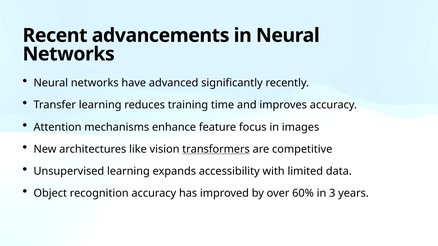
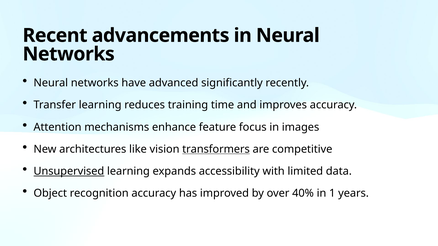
Unsupervised underline: none -> present (69, 171)
60%: 60% -> 40% (303, 194)
3: 3 -> 1 (332, 194)
